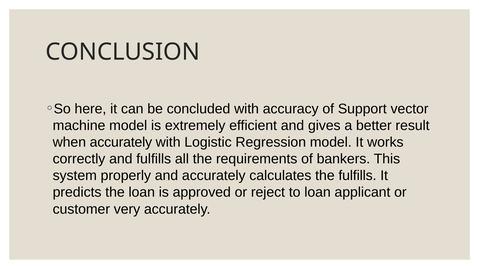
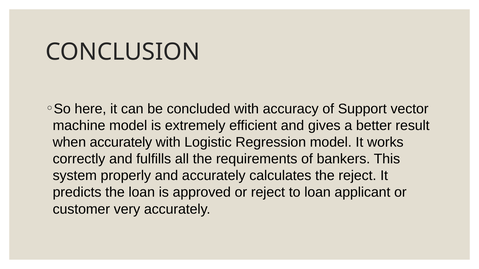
the fulfills: fulfills -> reject (357, 176)
